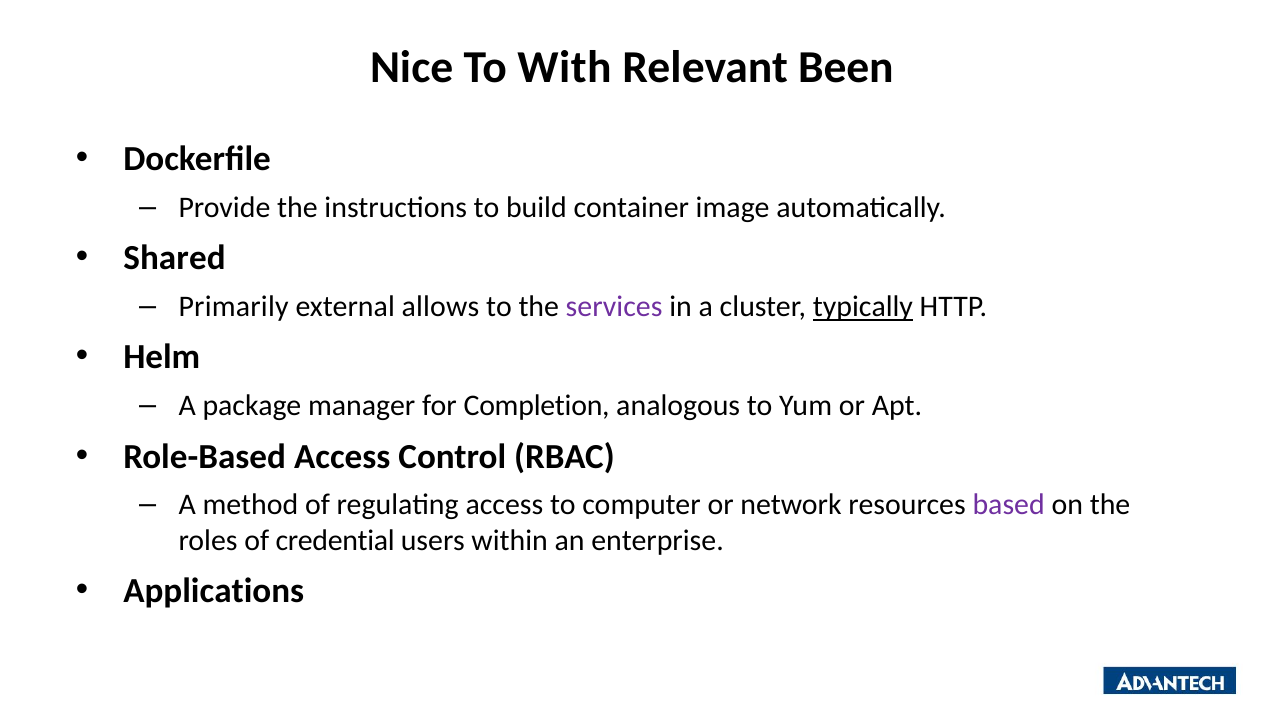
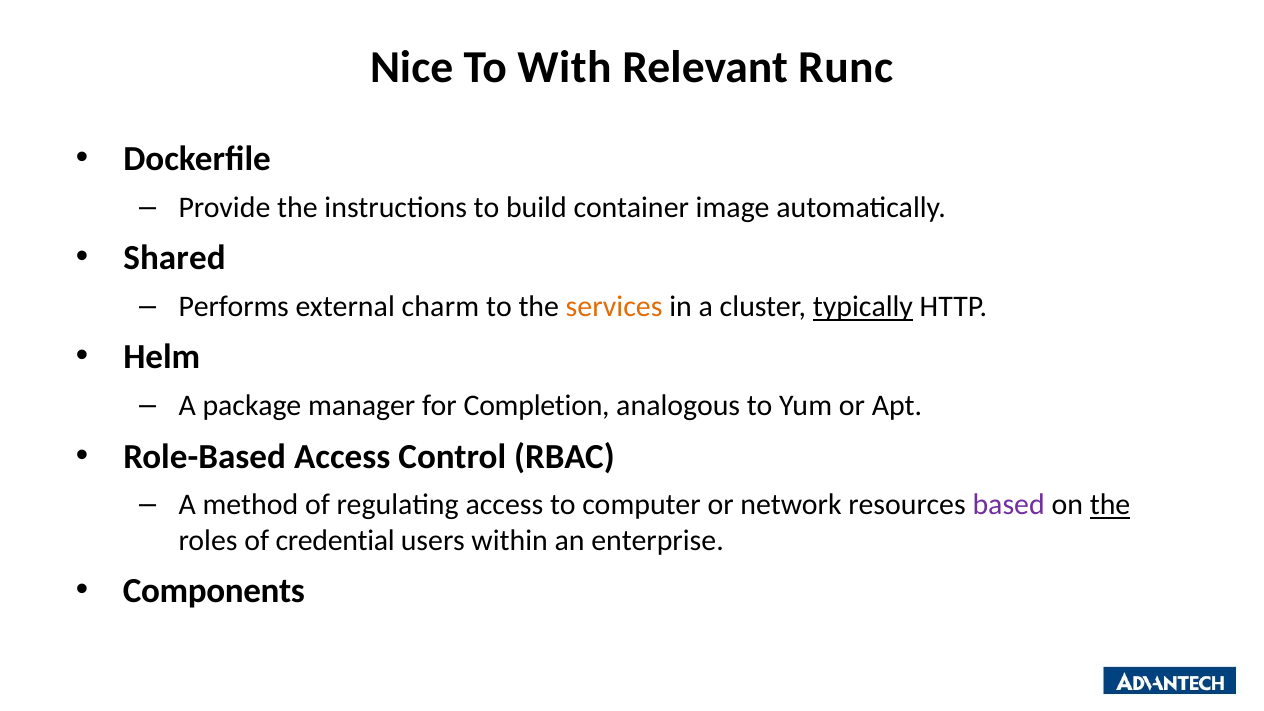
Been: Been -> Runc (846, 67)
Primarily: Primarily -> Performs (234, 307)
allows: allows -> charm (440, 307)
services colour: purple -> orange (614, 307)
the underline: none -> present (1110, 505)
Applications: Applications -> Components (214, 591)
